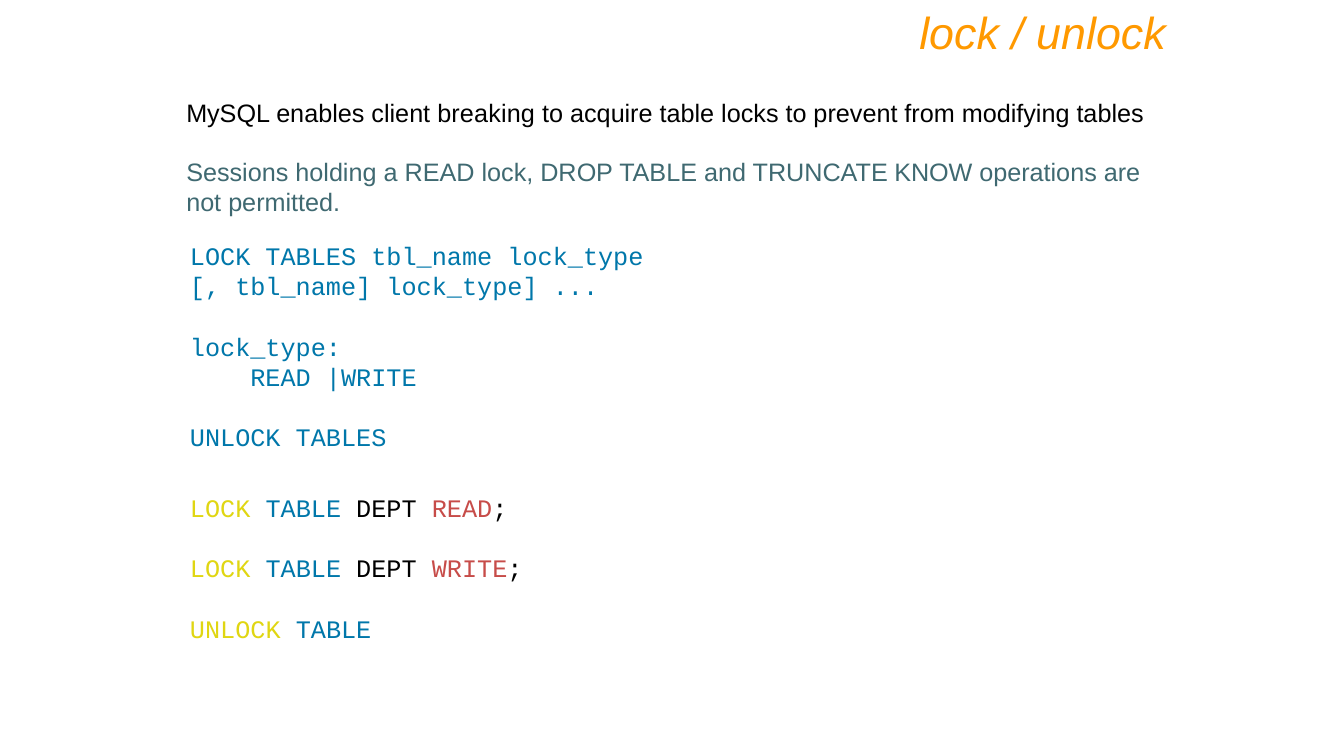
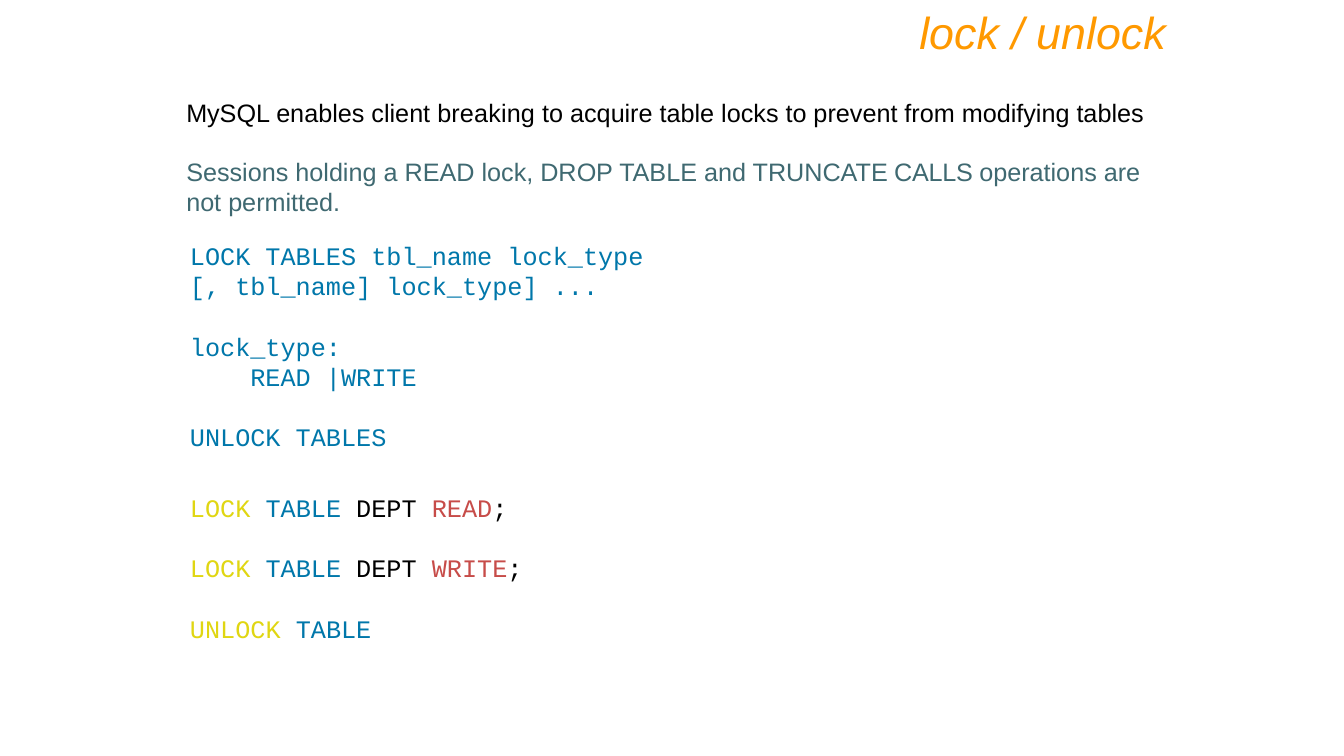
KNOW: KNOW -> CALLS (934, 173)
